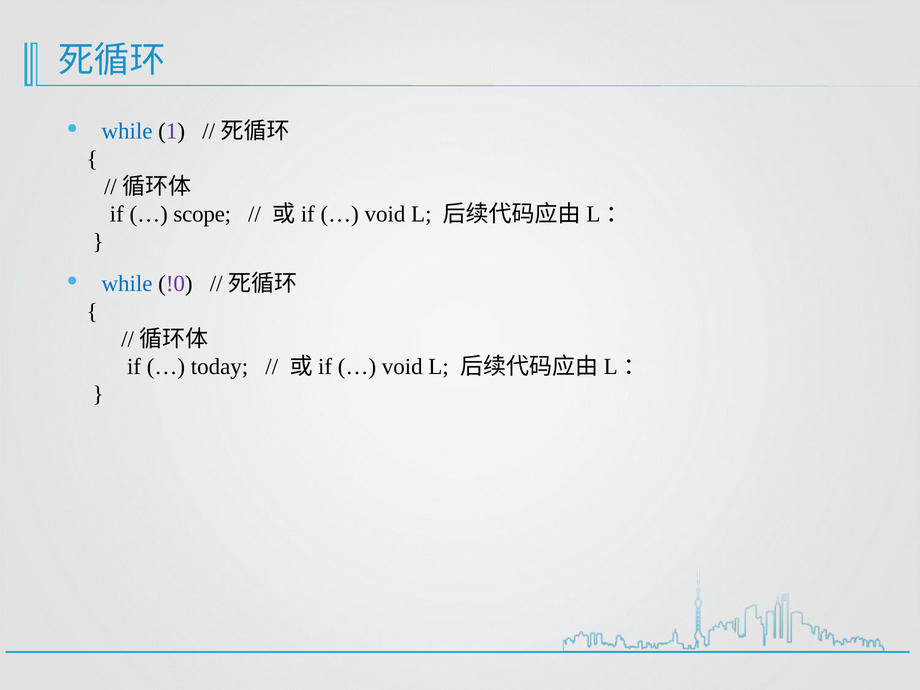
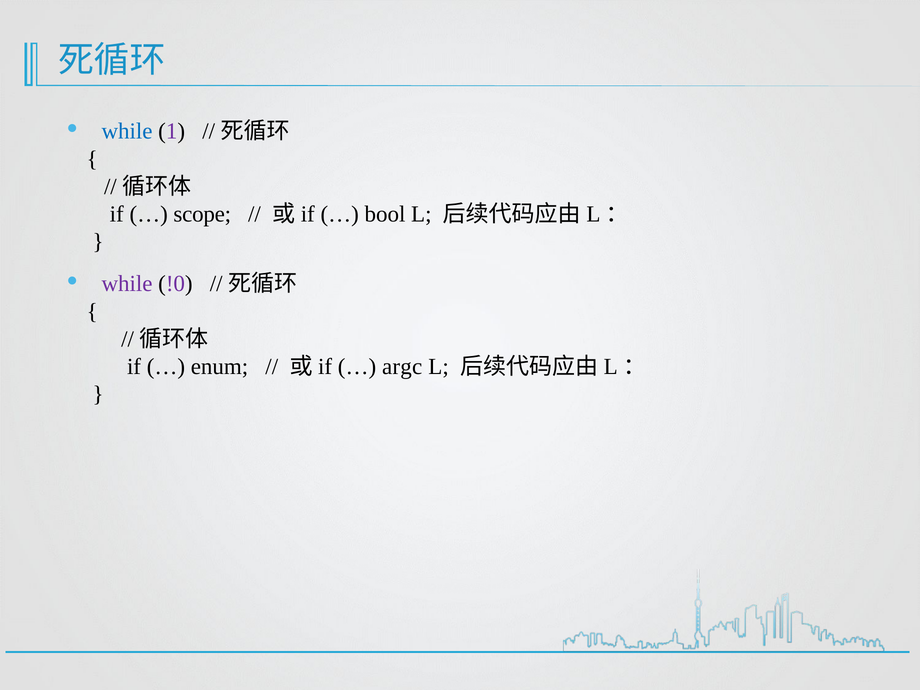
void: void -> bool (385, 214)
while colour: blue -> purple (127, 284)
today: today -> enum (219, 367)
void: void -> argc (402, 367)
